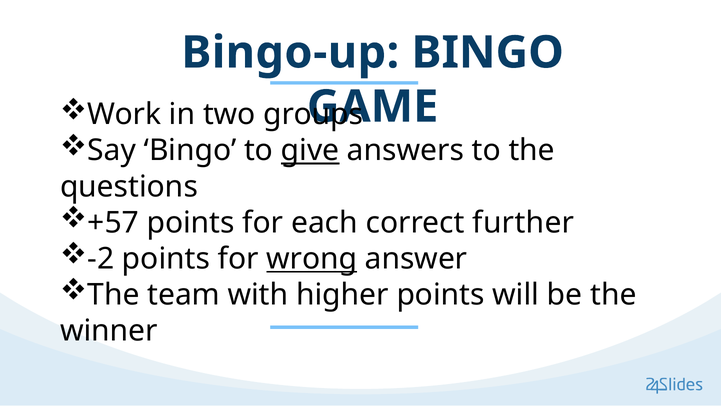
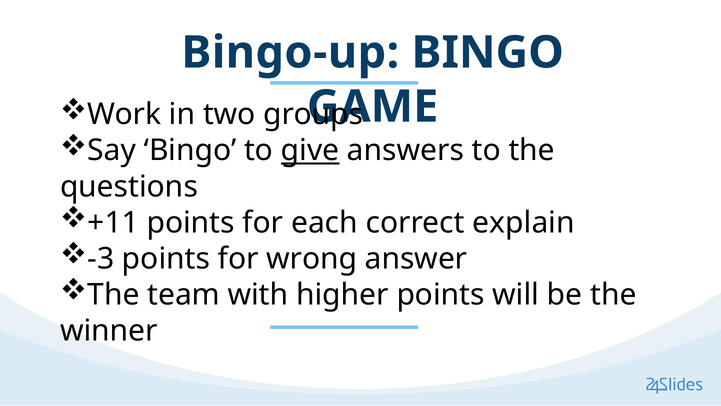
+57: +57 -> +11 (113, 222)
further: further -> explain (523, 222)
-2: -2 -> -3 (101, 259)
wrong underline: present -> none (312, 259)
